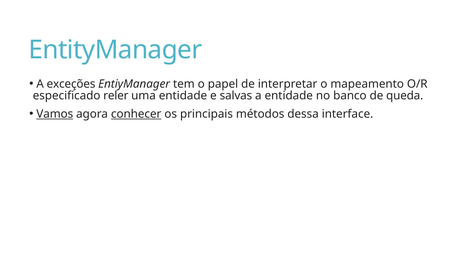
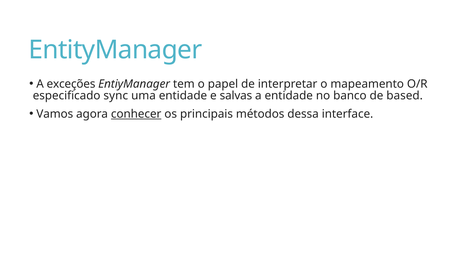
reler: reler -> sync (116, 96)
queda: queda -> based (405, 96)
Vamos underline: present -> none (55, 114)
